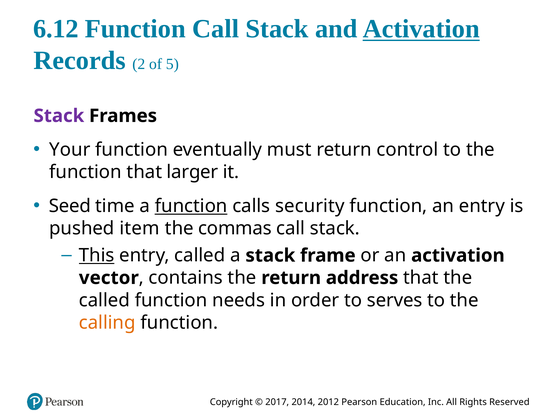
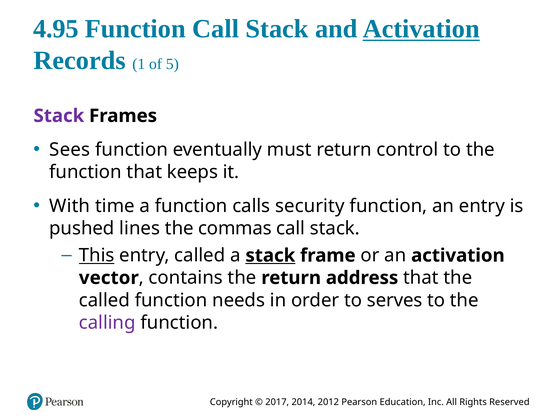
6.12: 6.12 -> 4.95 (56, 29)
2: 2 -> 1 (139, 64)
Your: Your -> Sees (70, 150)
larger: larger -> keeps (192, 172)
Seed: Seed -> With (70, 206)
function underline: present -> none (191, 206)
item: item -> lines (140, 229)
stack underline: none -> present (270, 256)
calling colour: orange -> purple (107, 323)
